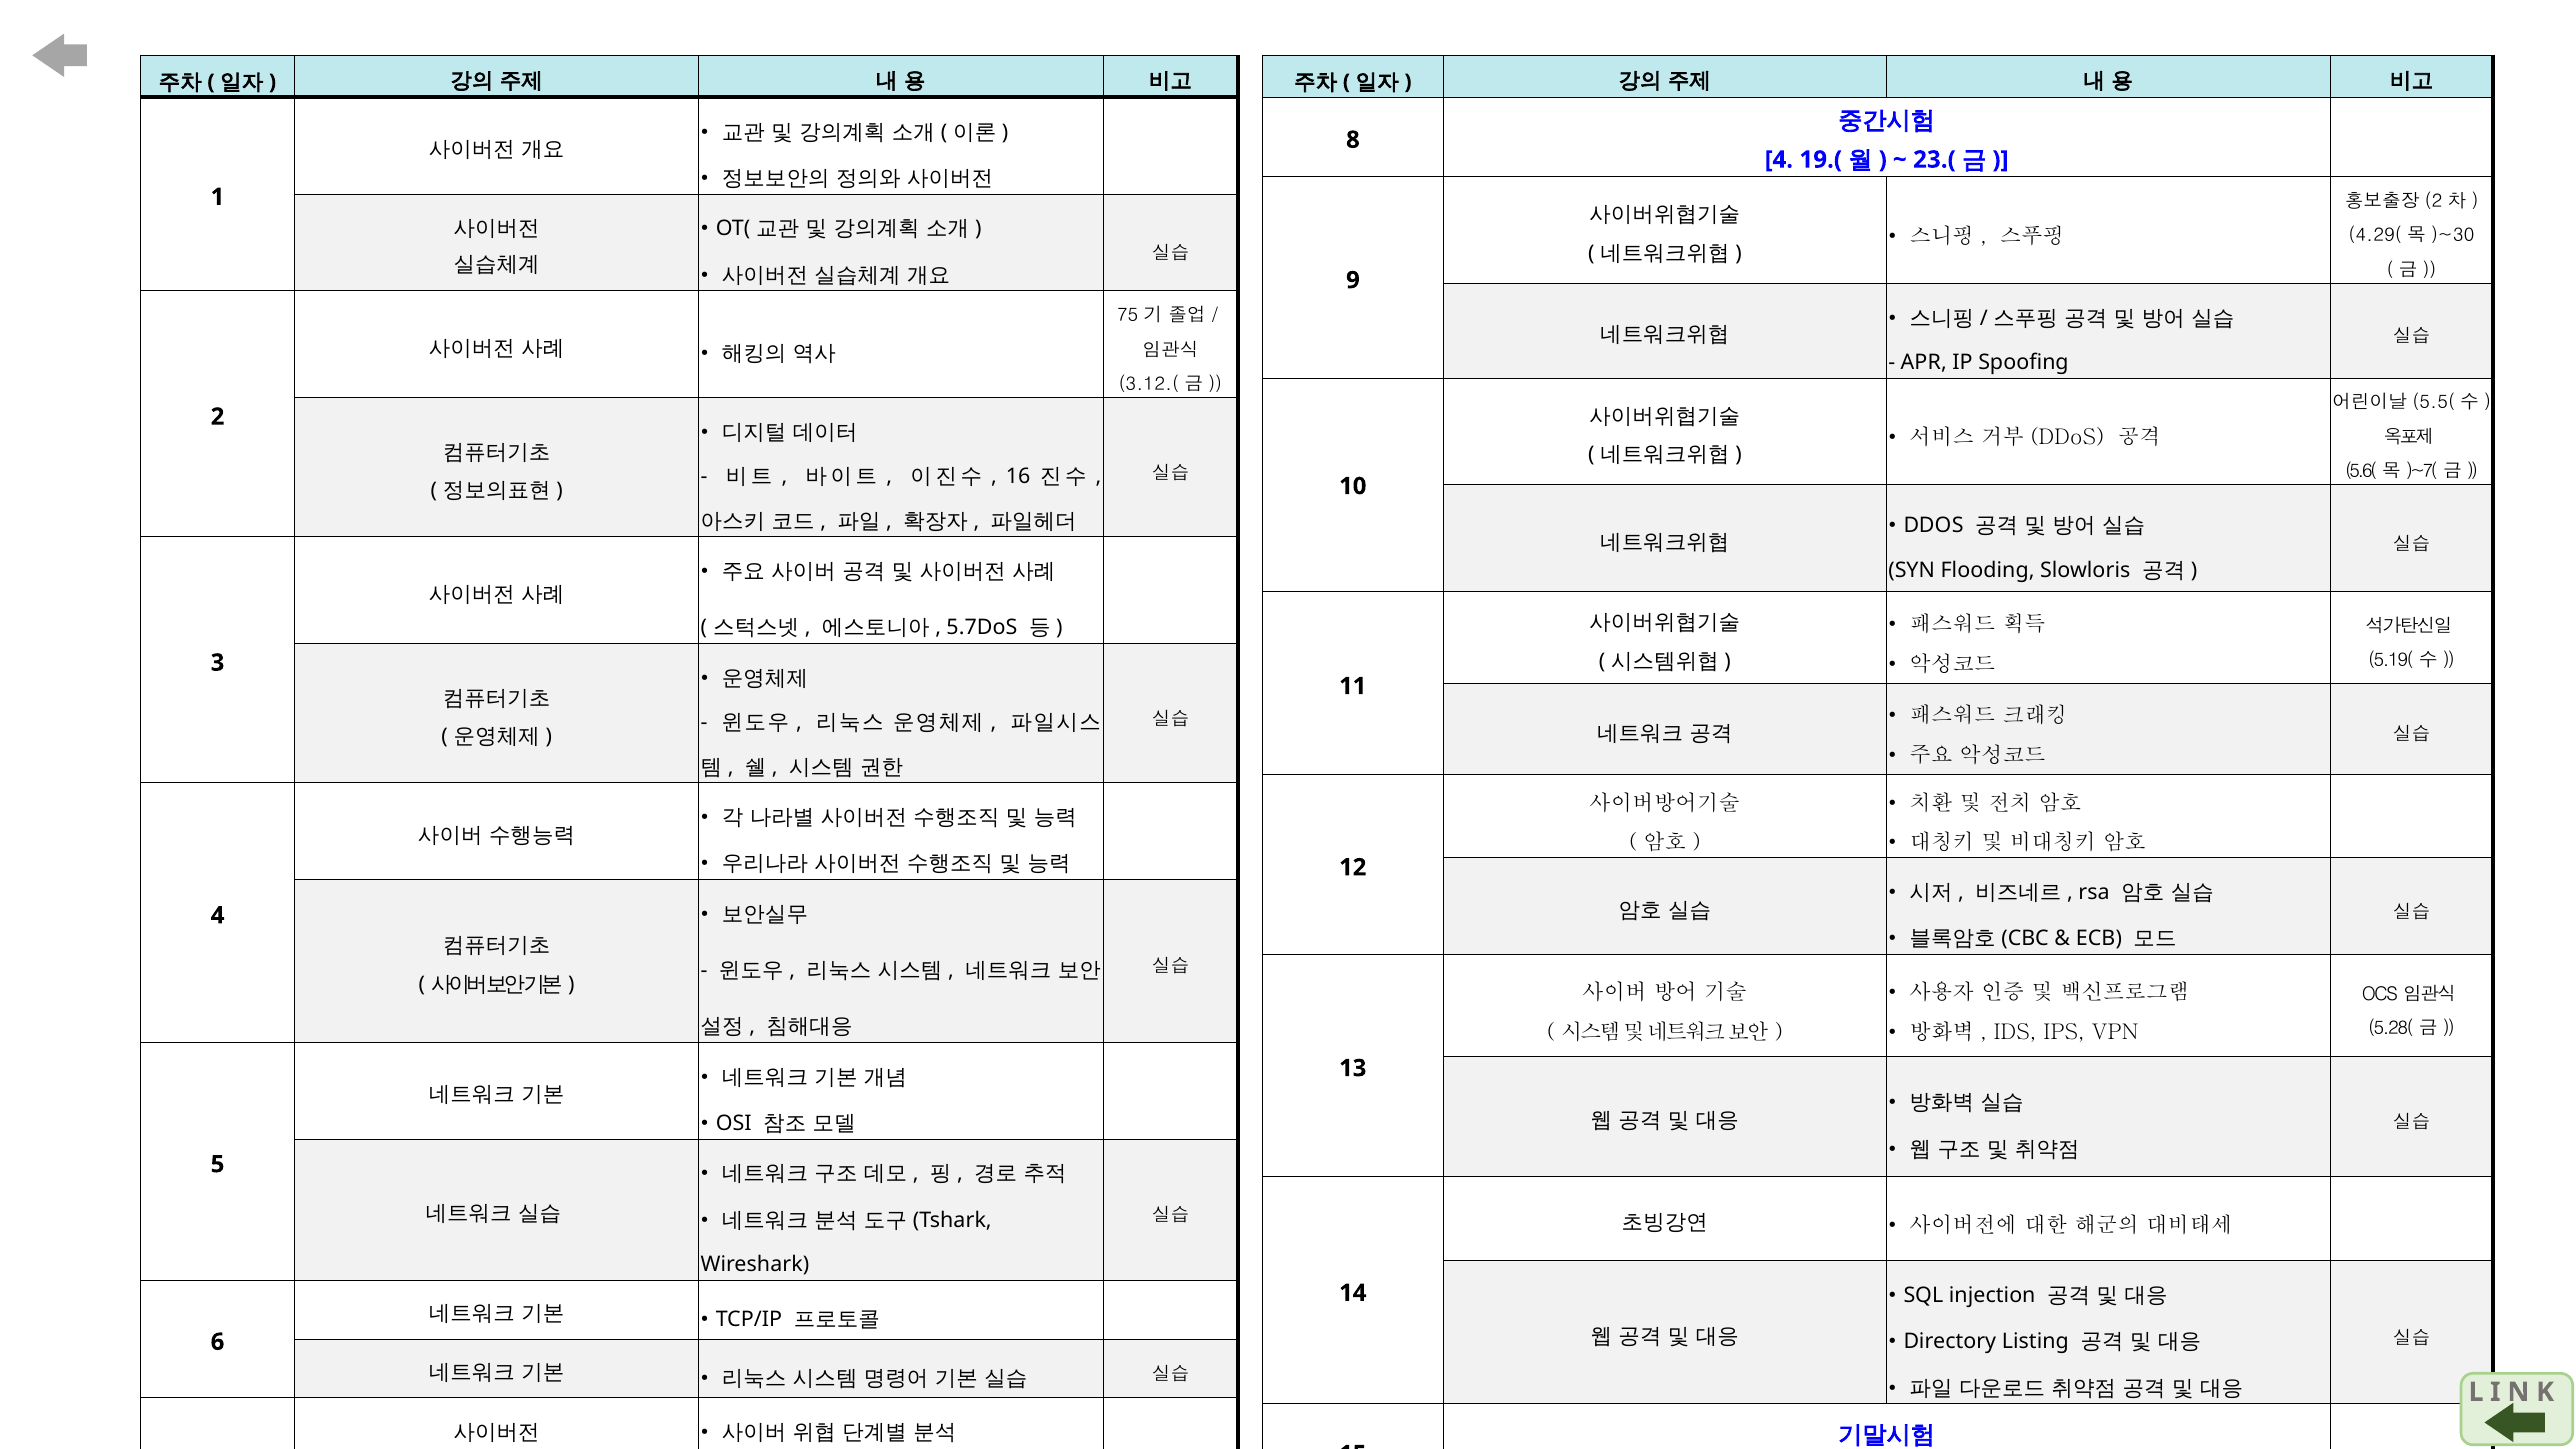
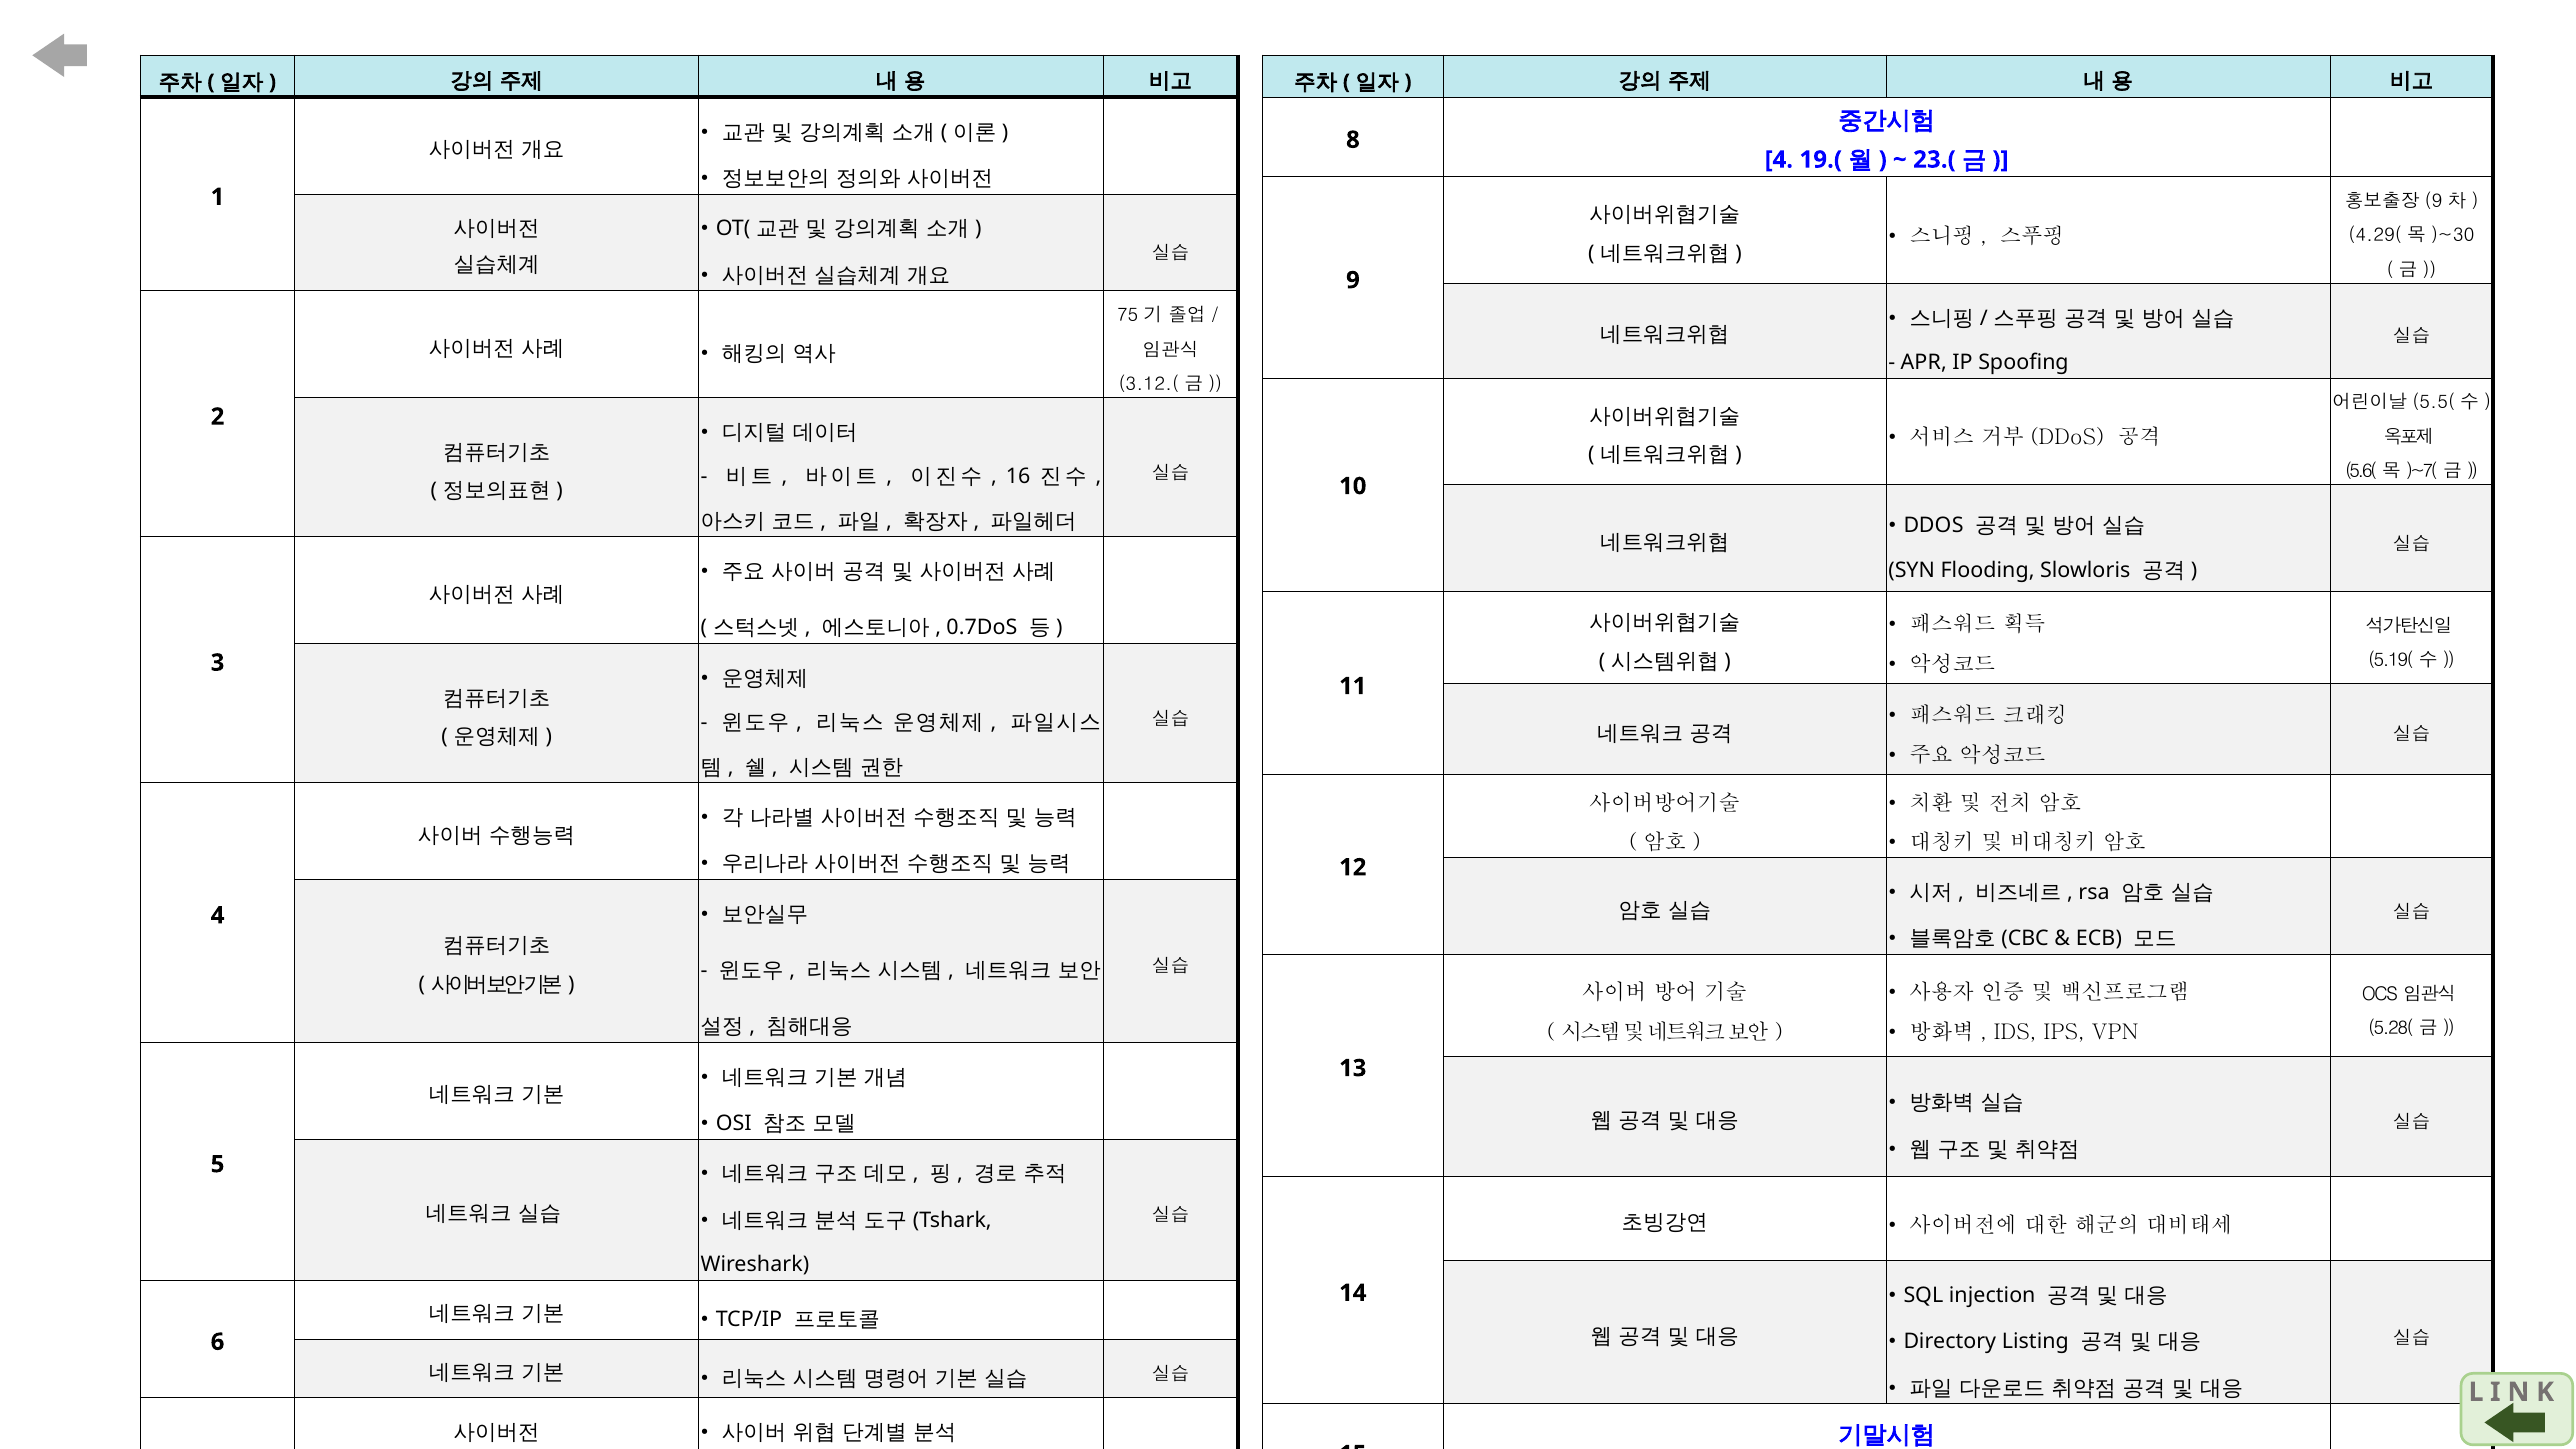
2: 2 -> 9 (2434, 201)
5.7DoS: 5.7DoS -> 0.7DoS (982, 628)
